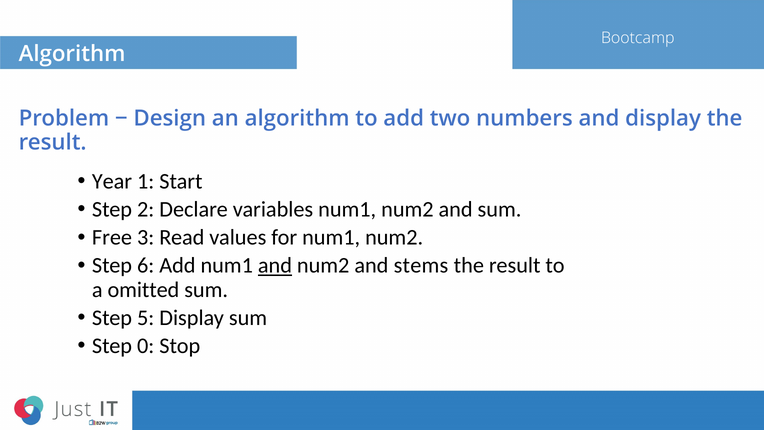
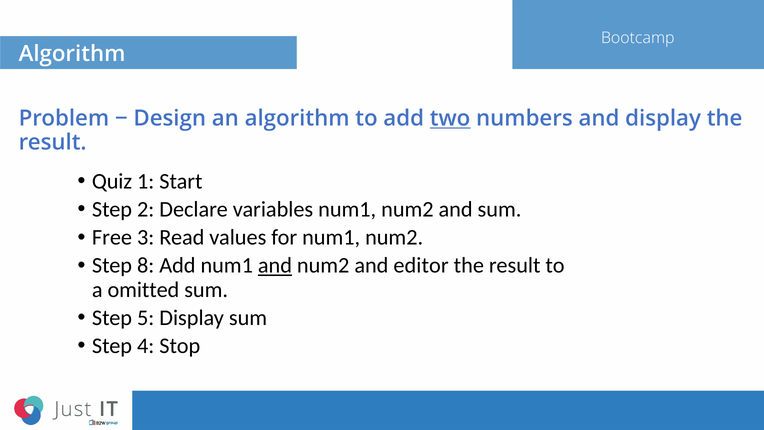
two underline: none -> present (450, 118)
Year: Year -> Quiz (112, 181)
6: 6 -> 8 (146, 265)
stems: stems -> editor (421, 265)
0: 0 -> 4 (146, 346)
